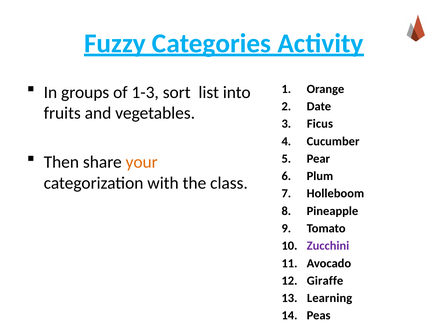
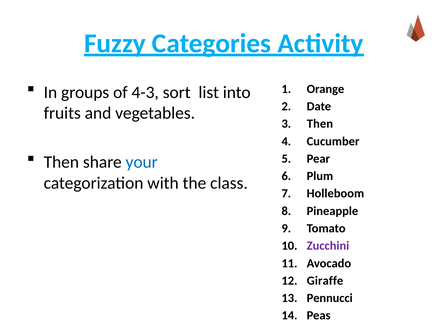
1-3: 1-3 -> 4-3 (145, 92)
Ficus: Ficus -> Then (320, 124)
your colour: orange -> blue (142, 162)
Learning: Learning -> Pennucci (330, 298)
